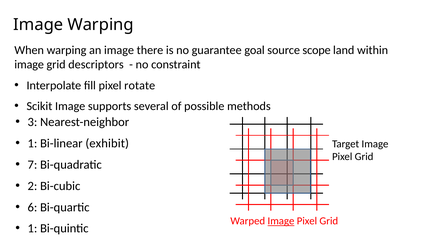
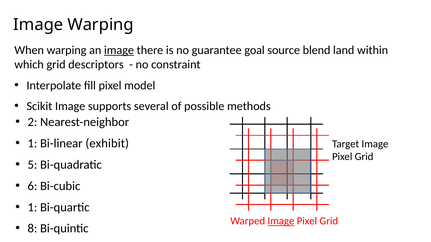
image underline: none -> present (119, 50)
scope: scope -> blend (317, 50)
image: image -> which (29, 65)
rotate: rotate -> model (140, 86)
3: 3 -> 2 (32, 122)
7: 7 -> 5 (32, 165)
2: 2 -> 6 (32, 186)
6: 6 -> 1 (32, 208)
1: 1 -> 8 (32, 229)
